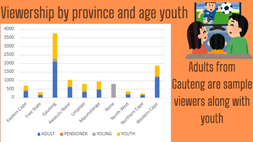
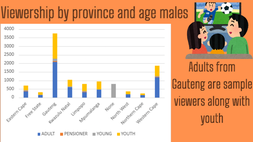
age youth: youth -> males (174, 13)
